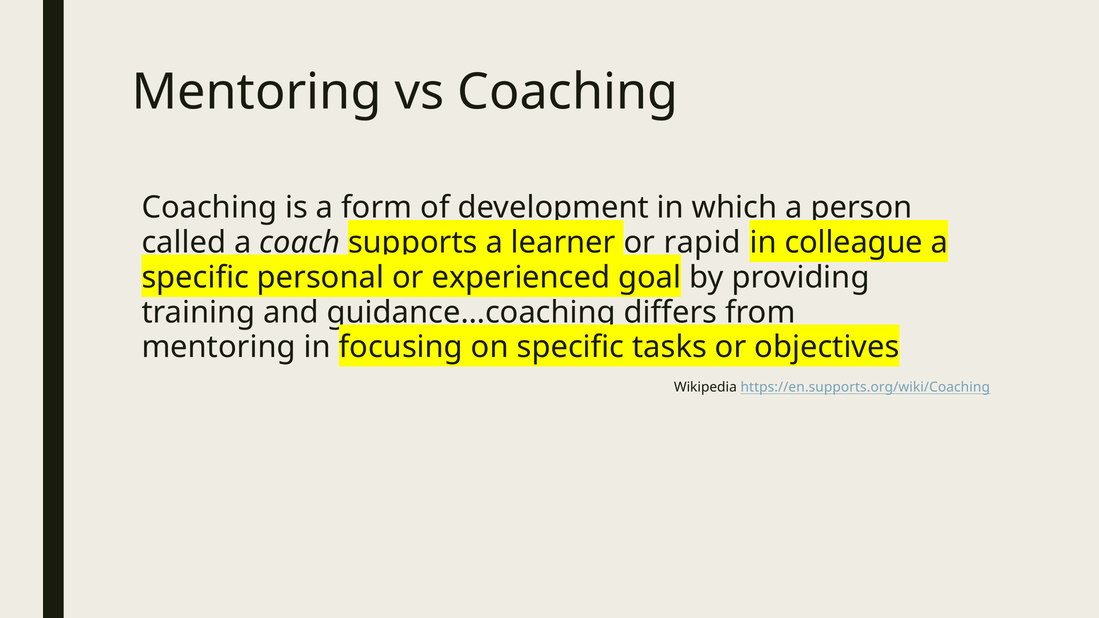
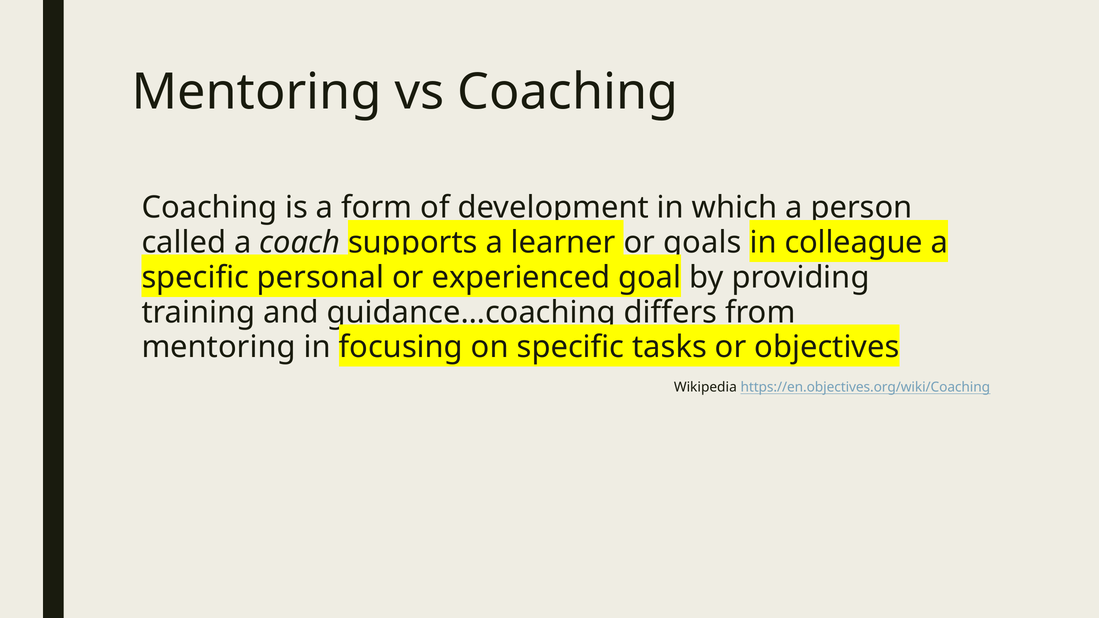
rapid: rapid -> goals (702, 243)
https://en.supports.org/wiki/Coaching: https://en.supports.org/wiki/Coaching -> https://en.objectives.org/wiki/Coaching (865, 388)
